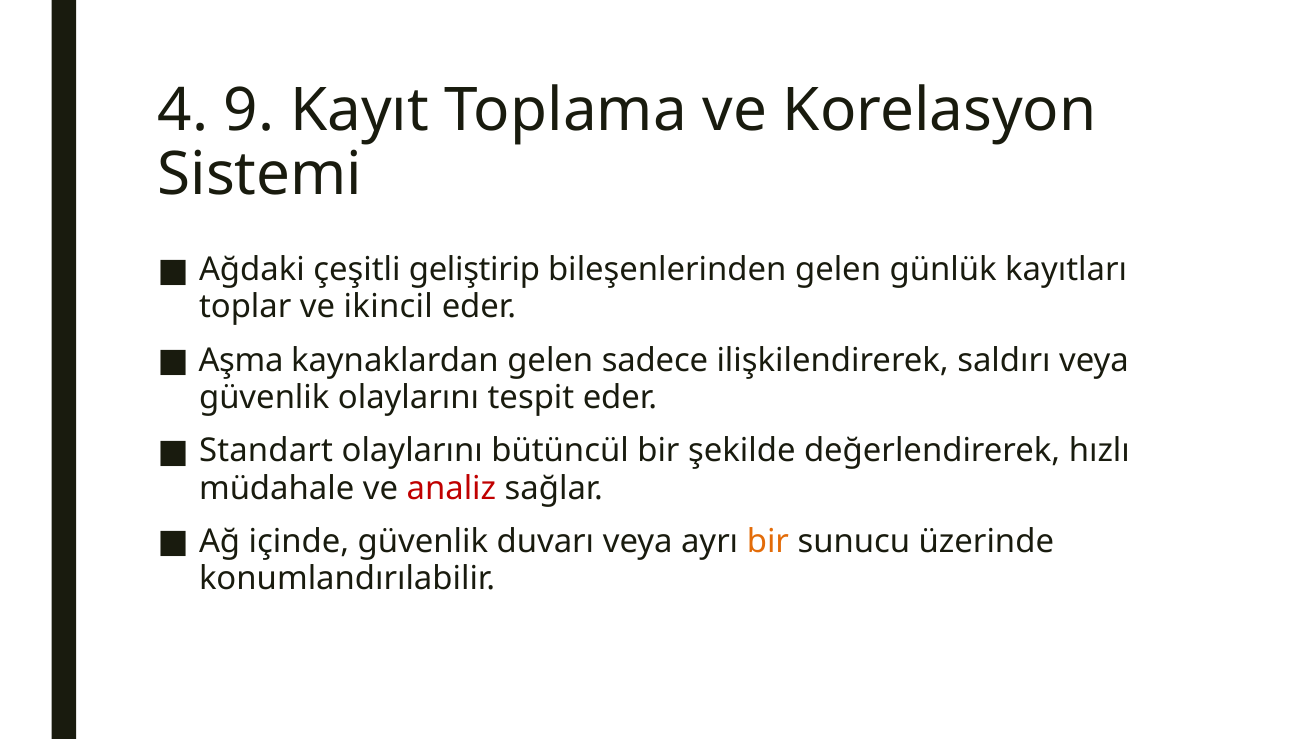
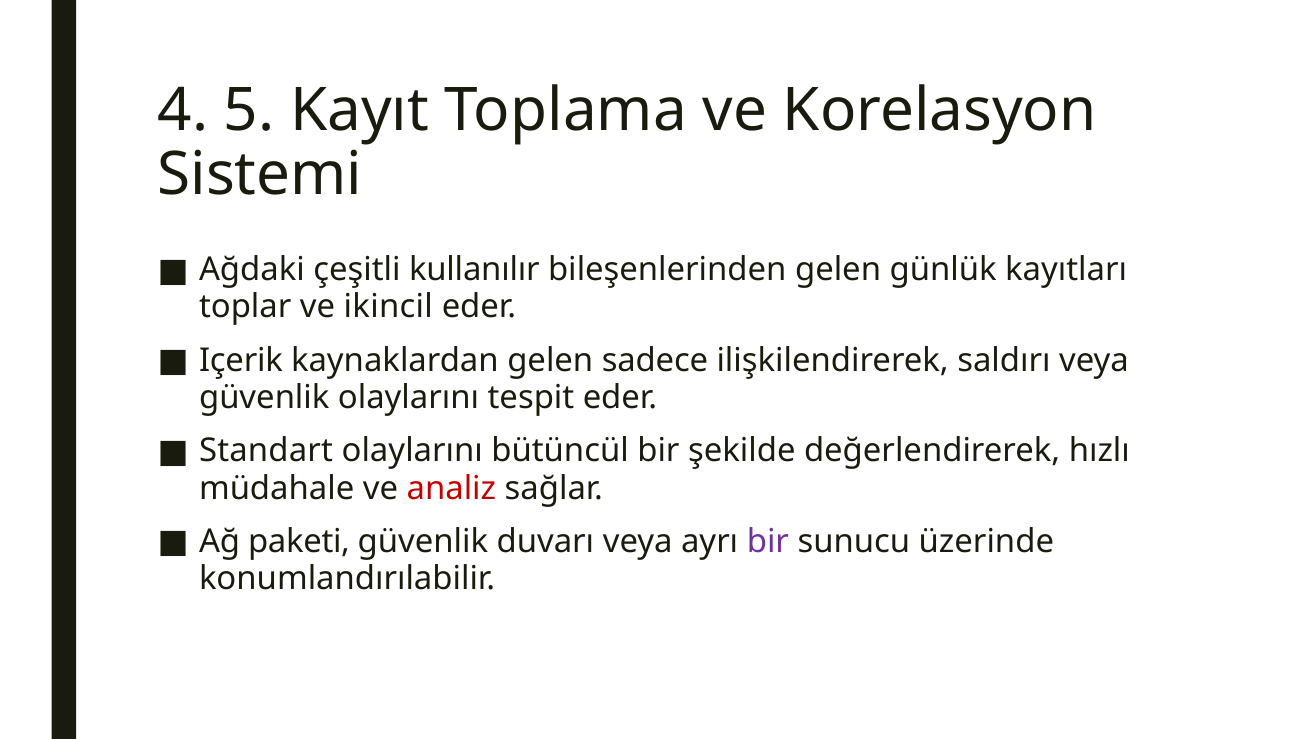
9: 9 -> 5 (249, 110)
geliştirip: geliştirip -> kullanılır (474, 270)
Aşma: Aşma -> Içerik (241, 361)
içinde: içinde -> paketi (299, 542)
bir colour: orange -> purple (768, 542)
